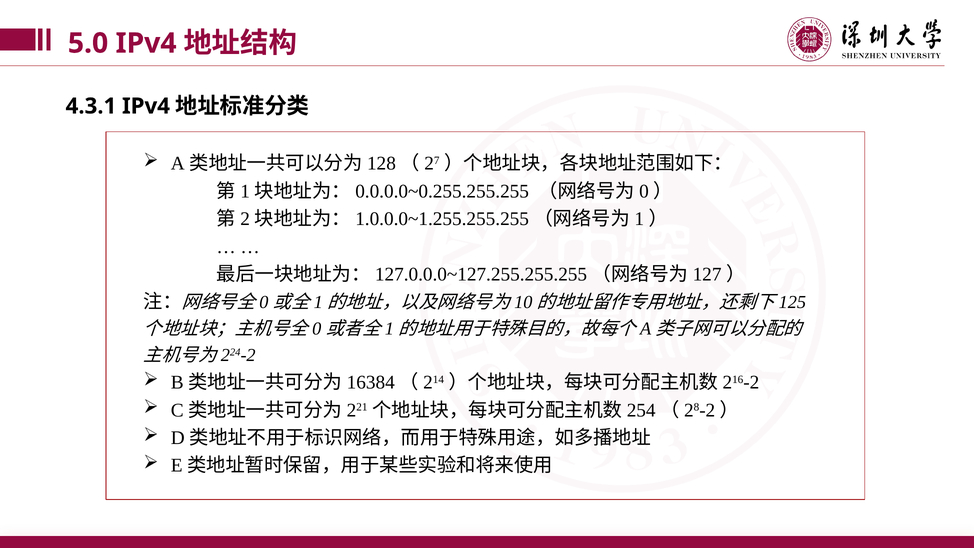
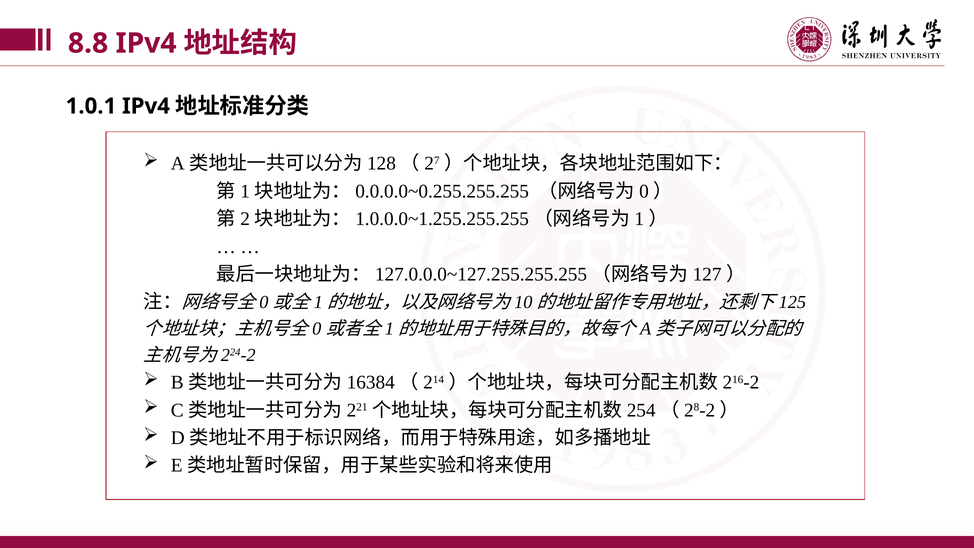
5.0: 5.0 -> 8.8 (88, 43)
4.3.1: 4.3.1 -> 1.0.1 (91, 106)
